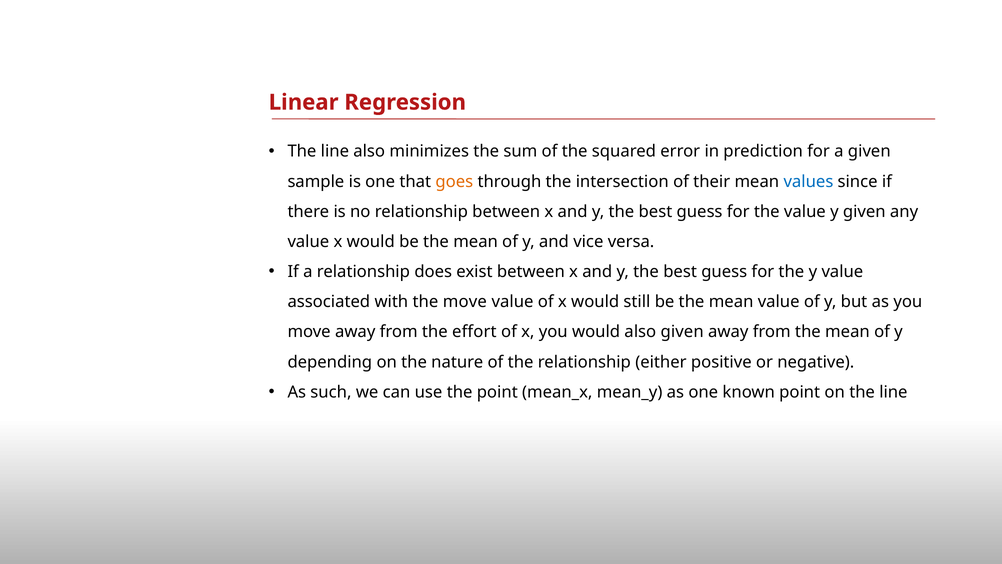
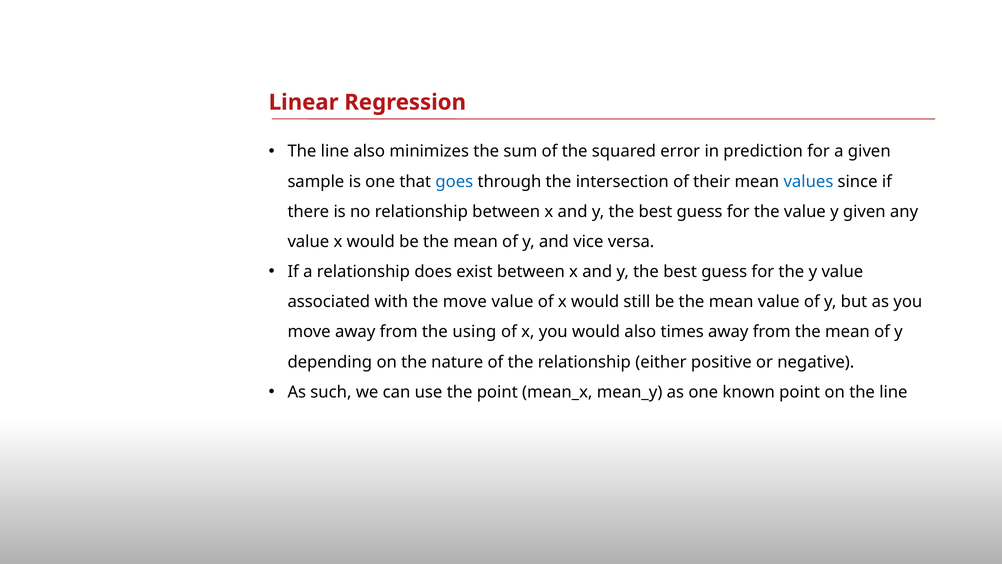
goes colour: orange -> blue (454, 181)
effort: effort -> using (474, 332)
also given: given -> times (682, 332)
